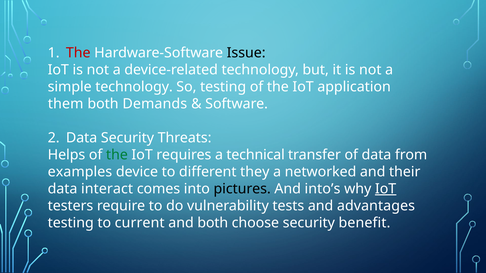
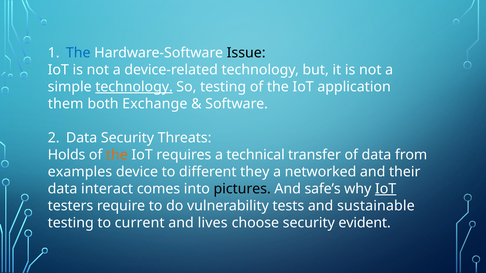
The colour: red -> blue (78, 53)
technology underline: none -> present (134, 87)
Demands: Demands -> Exchange (155, 104)
Helps: Helps -> Holds (67, 155)
the colour: green -> orange (117, 155)
into’s: into’s -> safe’s (323, 189)
advantages: advantages -> sustainable (376, 206)
and both: both -> lives (213, 223)
benefit: benefit -> evident (365, 223)
